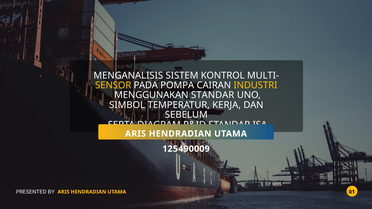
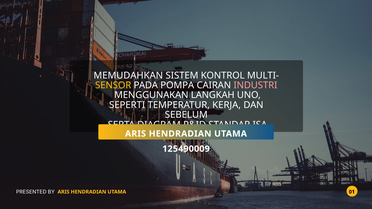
MENGANALISIS: MENGANALISIS -> MEMUDAHKAN (128, 75)
INDUSTRI colour: yellow -> pink (255, 85)
MENGGUNAKAN STANDAR: STANDAR -> LANGKAH (213, 95)
SIMBOL: SIMBOL -> SEPERTI (127, 105)
